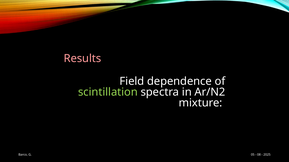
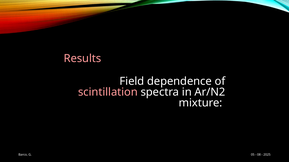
scintillation colour: light green -> pink (108, 92)
